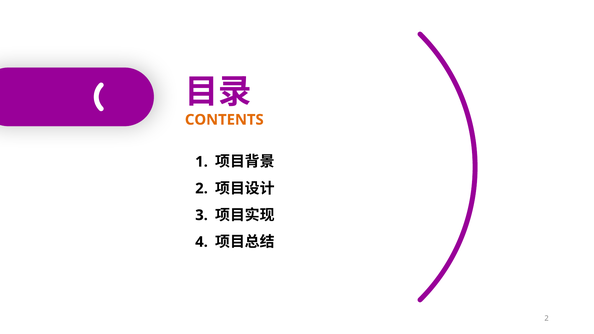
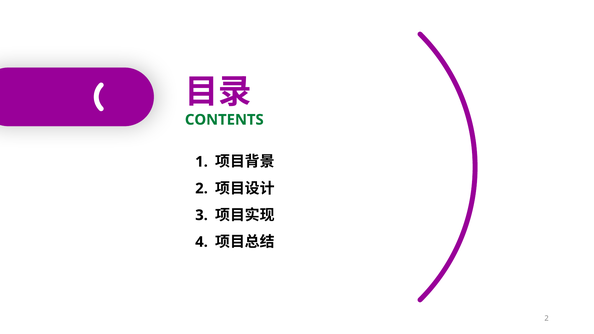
CONTENTS colour: orange -> green (224, 120)
